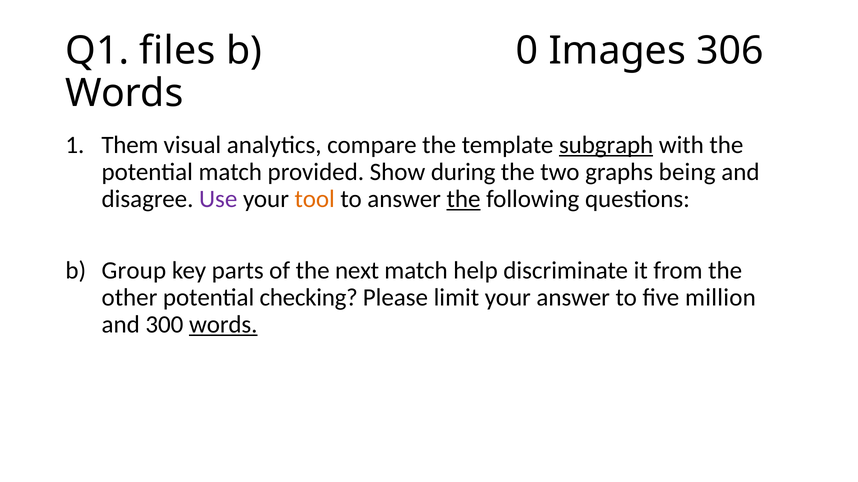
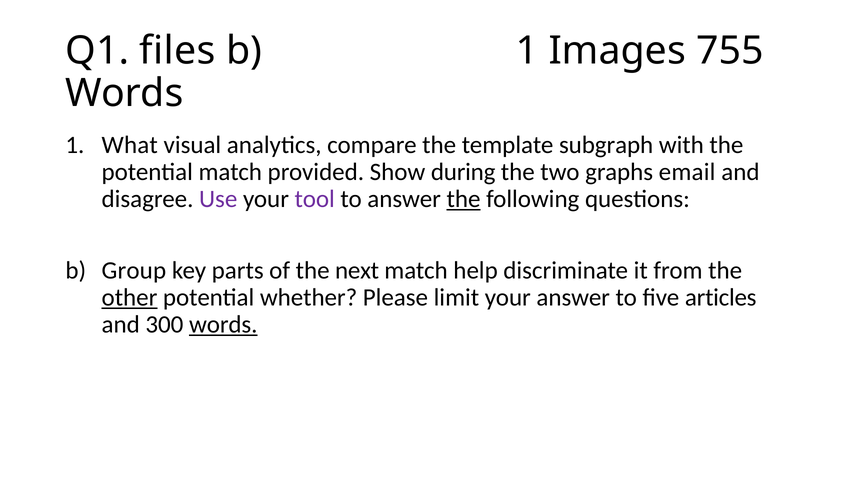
b 0: 0 -> 1 (527, 51)
306: 306 -> 755 (730, 51)
Them: Them -> What (130, 145)
subgraph underline: present -> none (606, 145)
being: being -> email (687, 172)
tool colour: orange -> purple (315, 199)
other underline: none -> present (129, 298)
checking: checking -> whether (309, 298)
million: million -> articles (721, 298)
